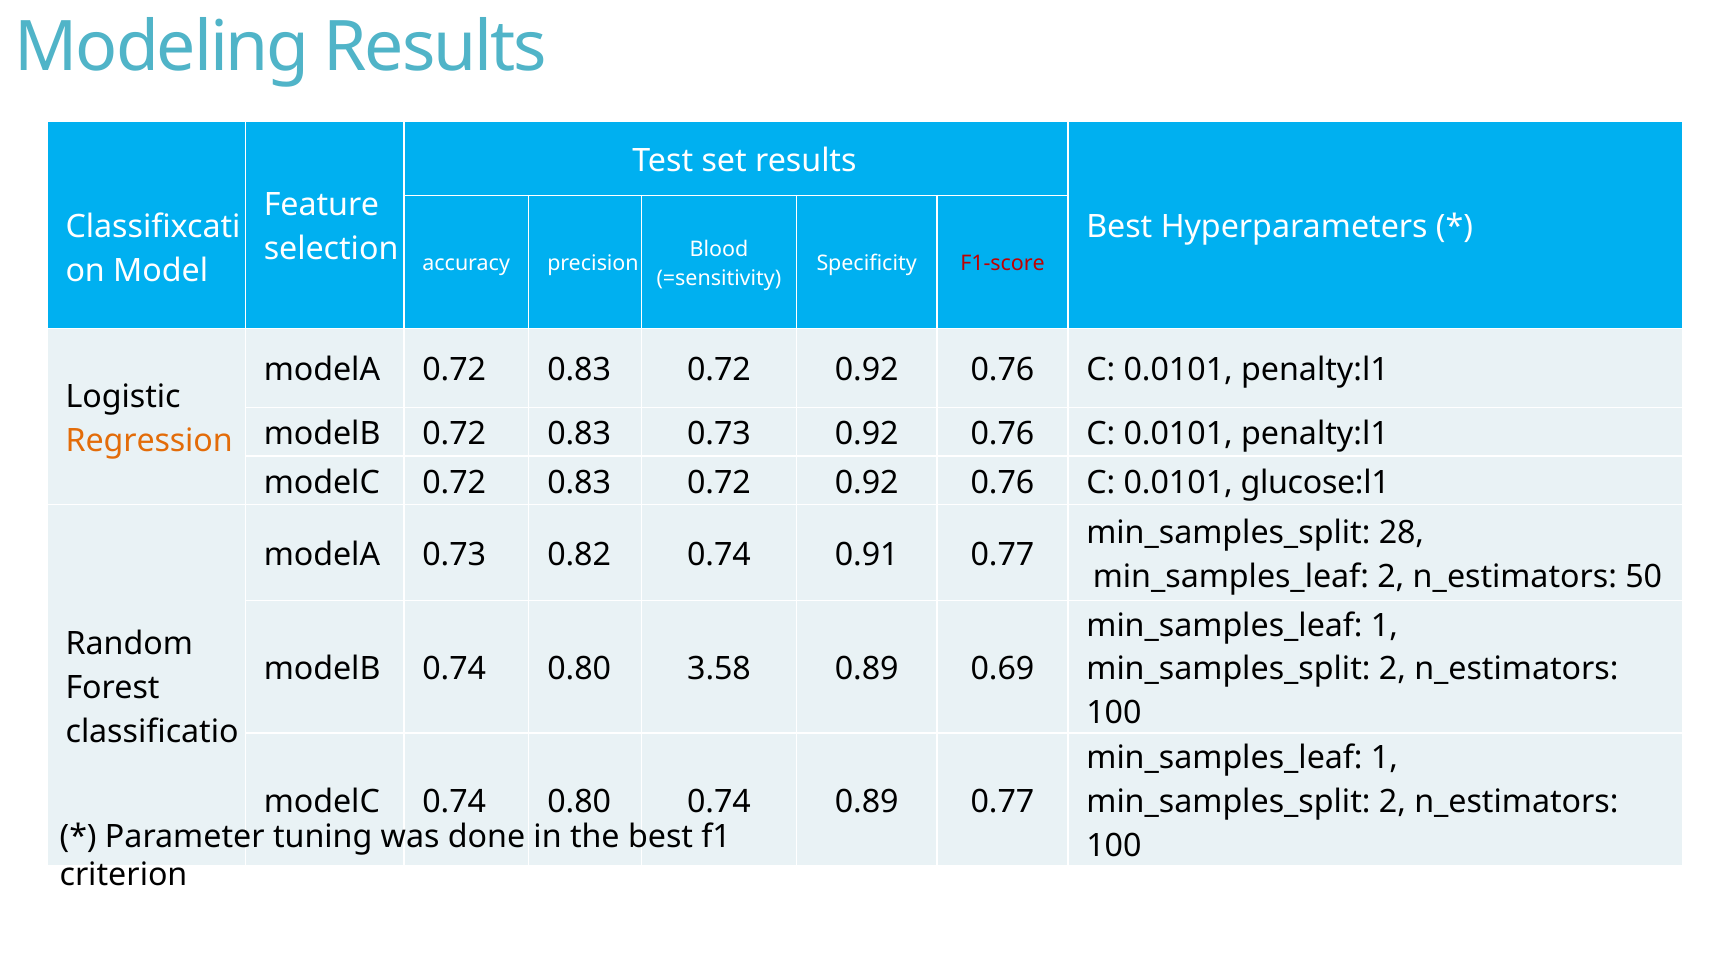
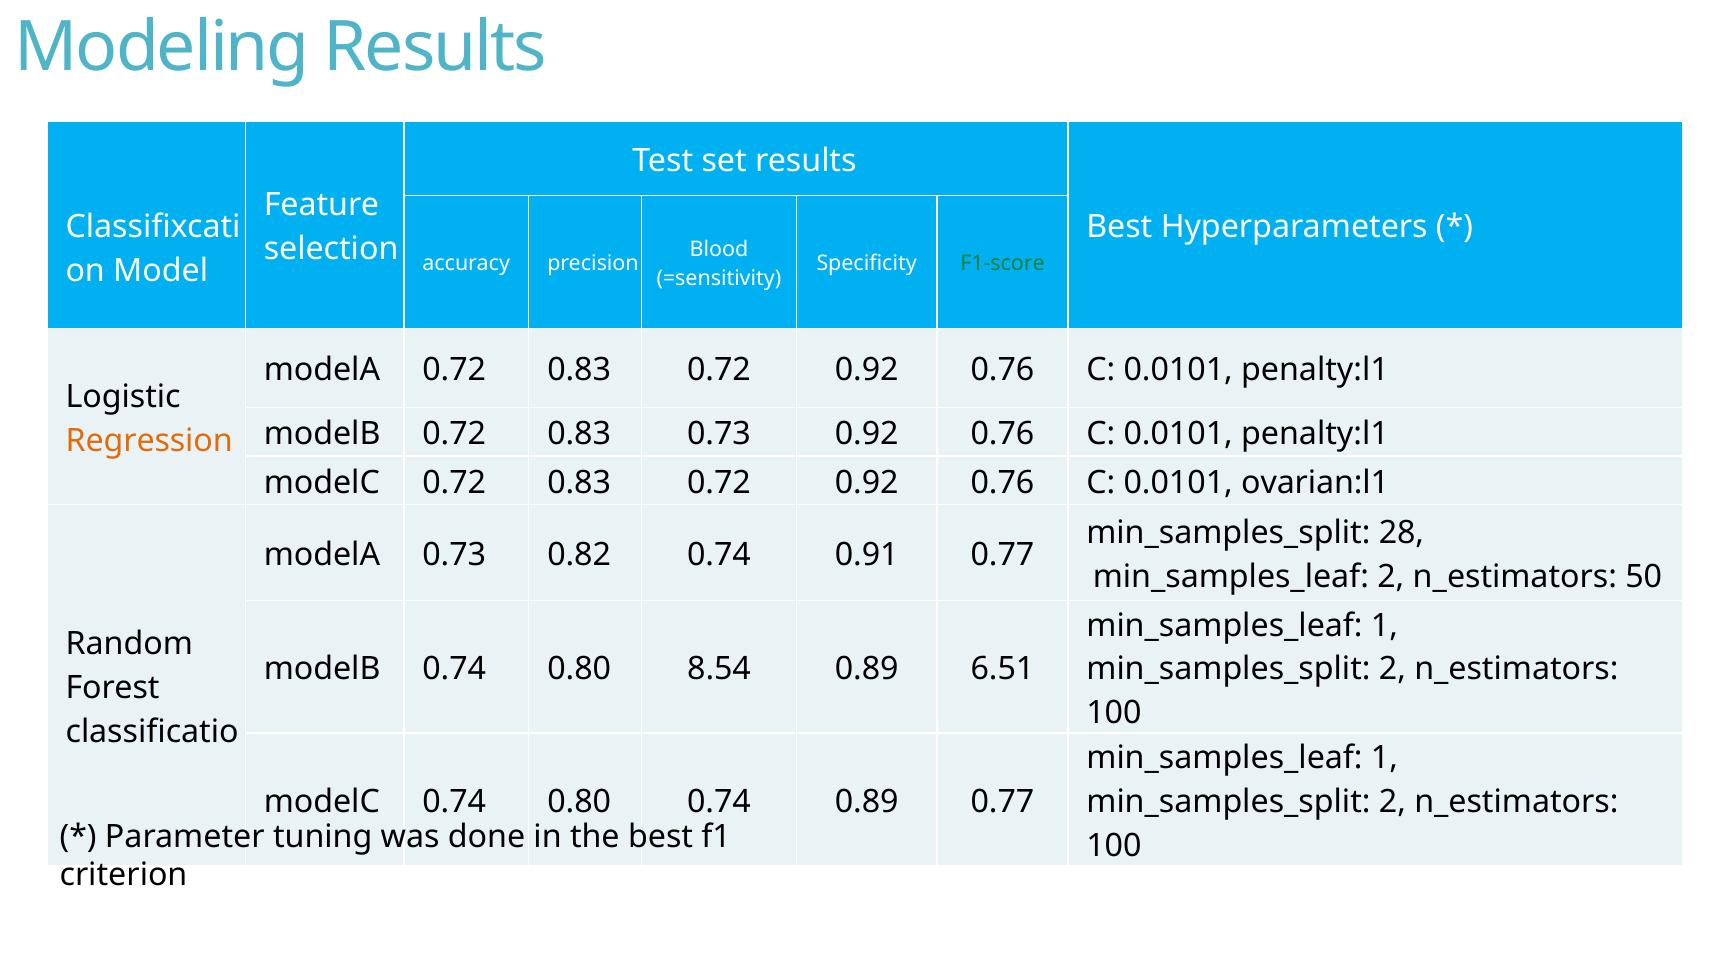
F1-score colour: red -> green (1003, 264)
glucose:l1: glucose:l1 -> ovarian:l1 (1315, 483)
3.58: 3.58 -> 8.54 (719, 670)
0.69: 0.69 -> 6.51 (1002, 670)
